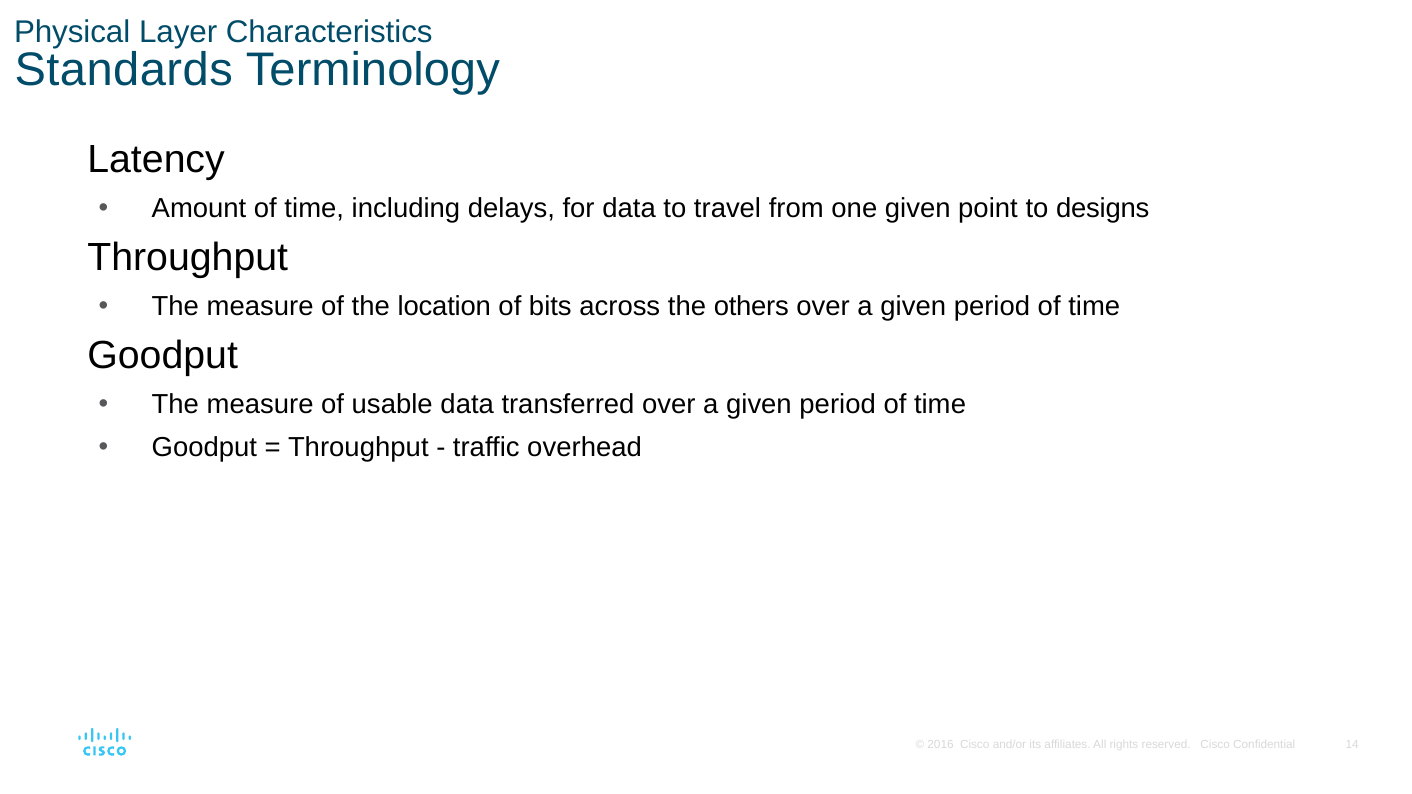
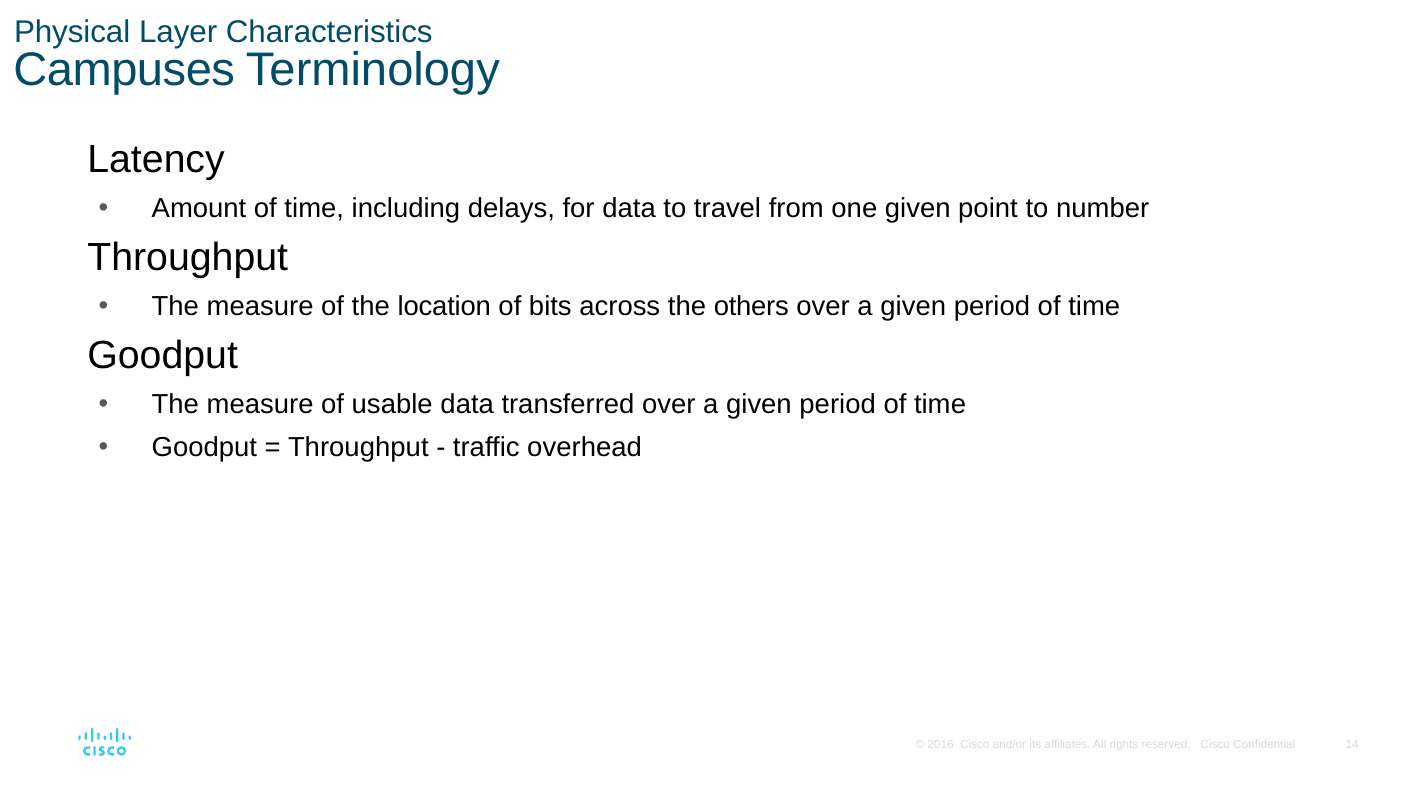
Standards: Standards -> Campuses (124, 70)
designs: designs -> number (1103, 209)
